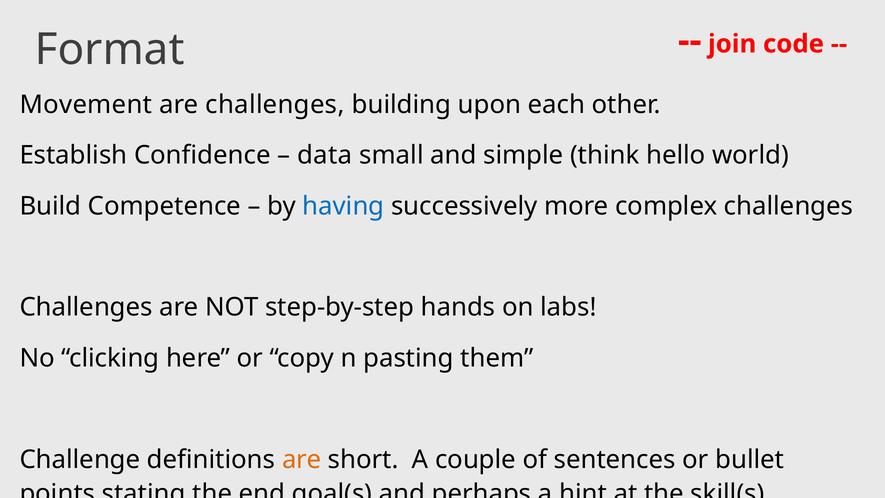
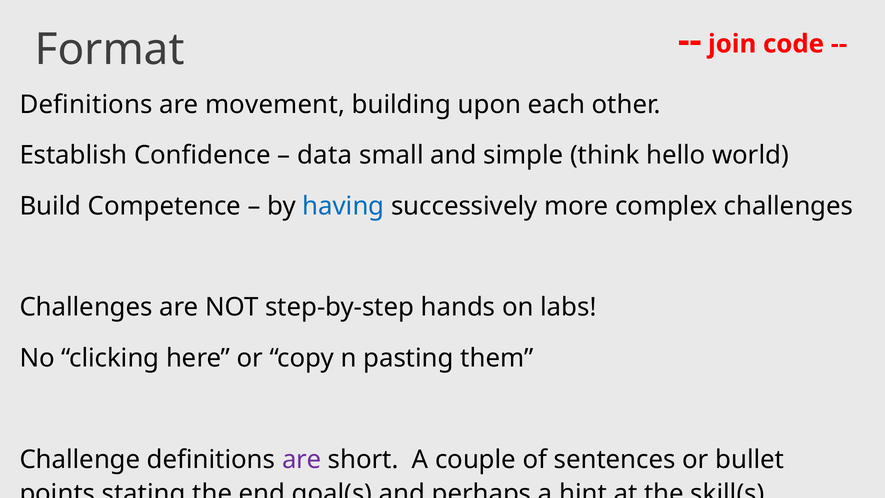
Movement: Movement -> Definitions (86, 105)
are challenges: challenges -> movement (275, 105)
are colour: orange -> purple (302, 459)
